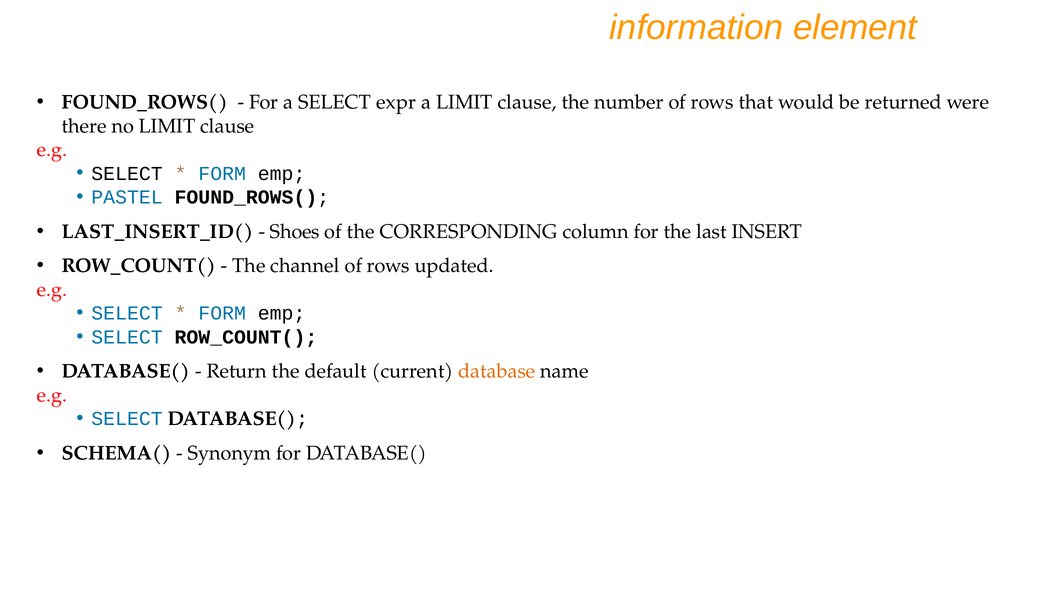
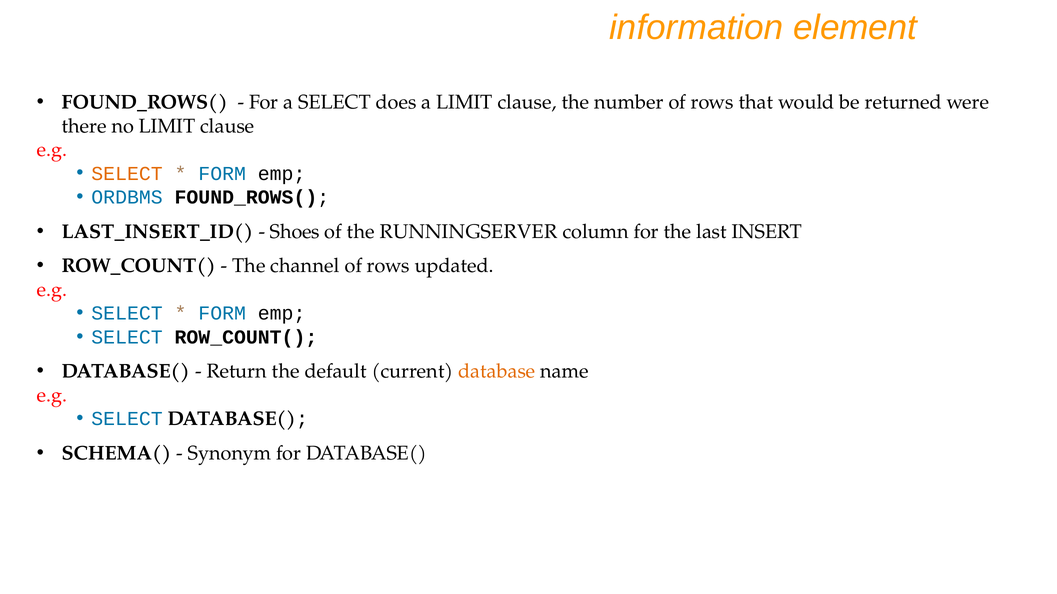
expr: expr -> does (396, 102)
SELECT colour: black -> orange (127, 174)
PASTEL: PASTEL -> ORDBMS (127, 197)
CORRESPONDING: CORRESPONDING -> RUNNINGSERVER (468, 232)
